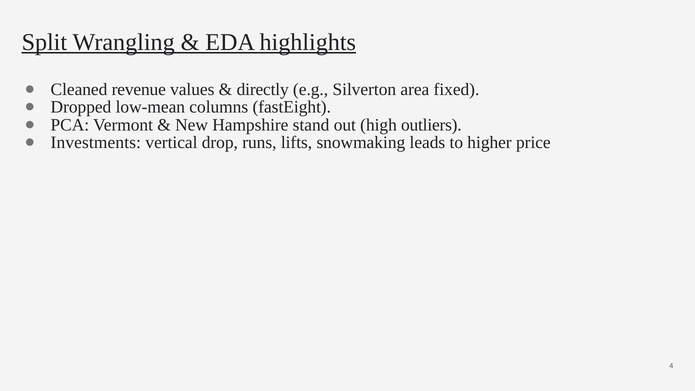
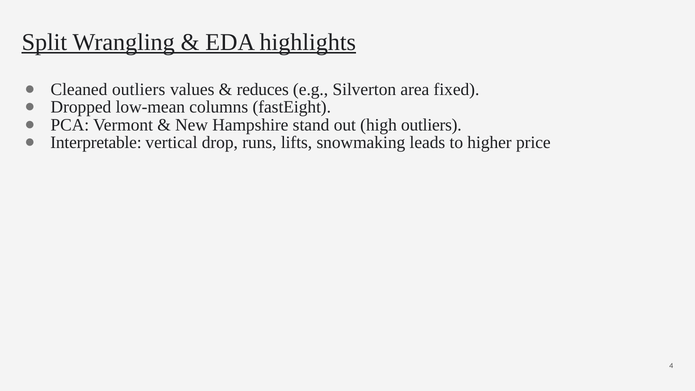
Cleaned revenue: revenue -> outliers (139, 89)
directly: directly -> reduces (263, 89)
Investments: Investments -> Interpretable (96, 143)
